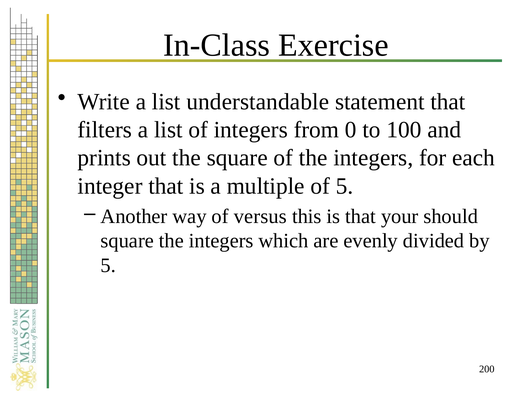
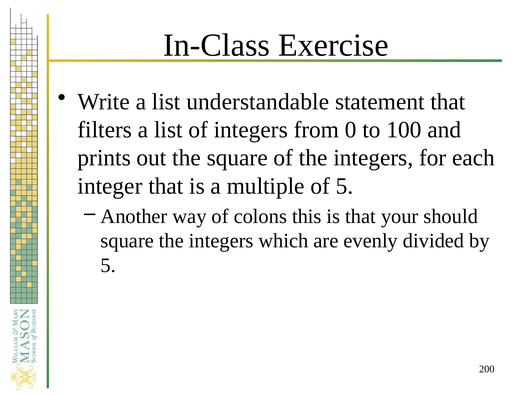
versus: versus -> colons (260, 216)
